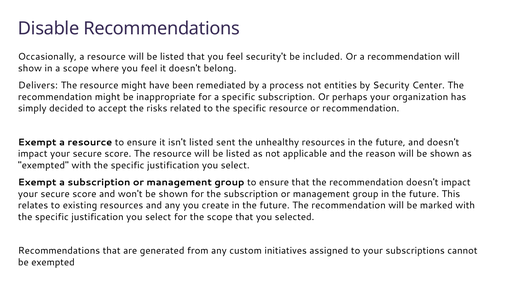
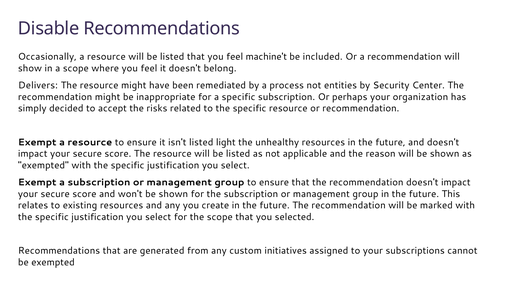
security't: security't -> machine't (266, 57)
sent: sent -> light (226, 142)
